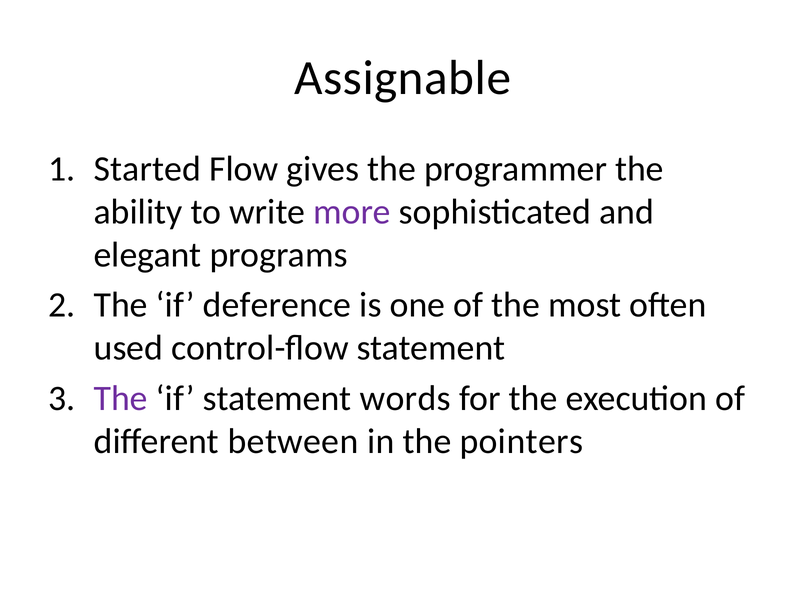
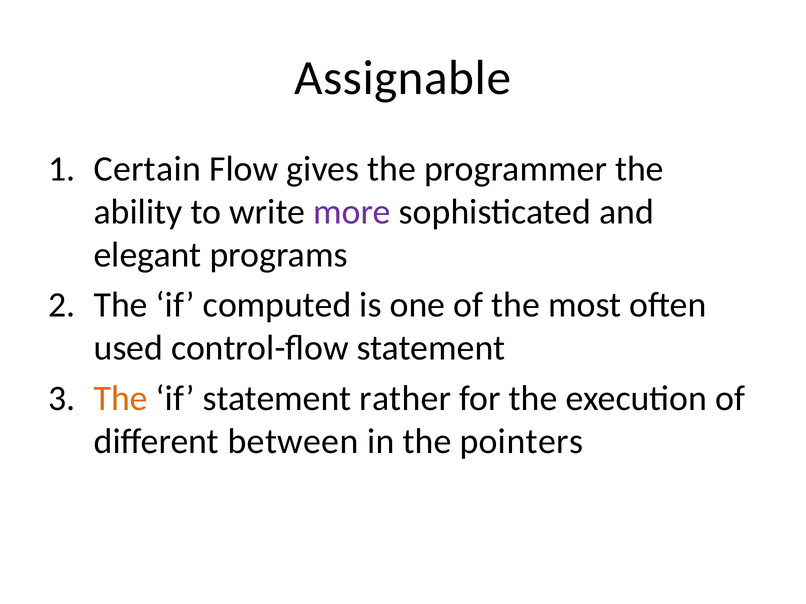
Started: Started -> Certain (147, 169)
deference: deference -> computed (277, 305)
The colour: purple -> orange (121, 399)
words: words -> rather (405, 399)
